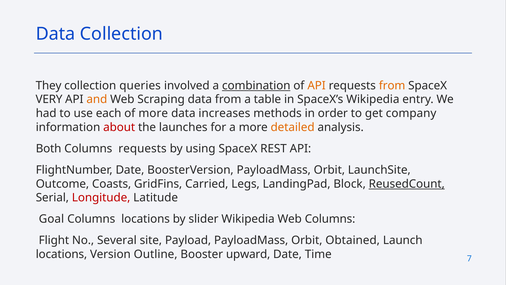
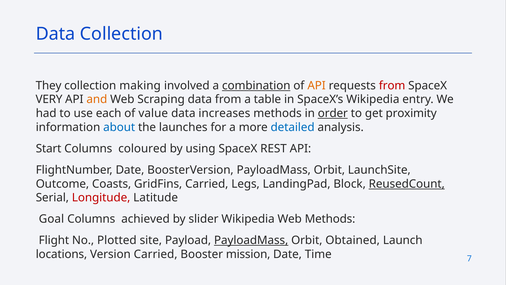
queries: queries -> making (140, 85)
from colour: orange -> red (392, 85)
of more: more -> value (153, 113)
order underline: none -> present (333, 113)
company: company -> proximity (411, 113)
about colour: red -> blue (119, 127)
detailed colour: orange -> blue (293, 127)
Both: Both -> Start (49, 148)
Columns requests: requests -> coloured (143, 148)
Columns locations: locations -> achieved (146, 219)
Web Columns: Columns -> Methods (330, 219)
Several: Several -> Plotted (117, 240)
PayloadMass underline: none -> present (251, 240)
Version Outline: Outline -> Carried (156, 254)
upward: upward -> mission (248, 254)
